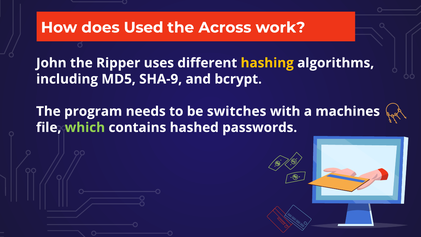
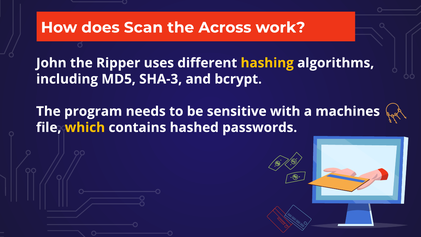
Used: Used -> Scan (143, 28)
SHA-9: SHA-9 -> SHA-3 (161, 79)
switches: switches -> sensitive (237, 111)
which colour: light green -> yellow (85, 127)
